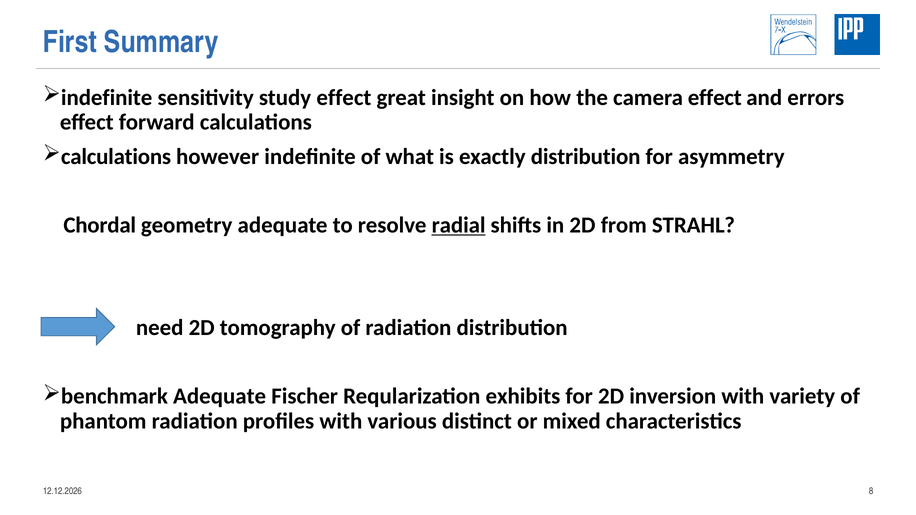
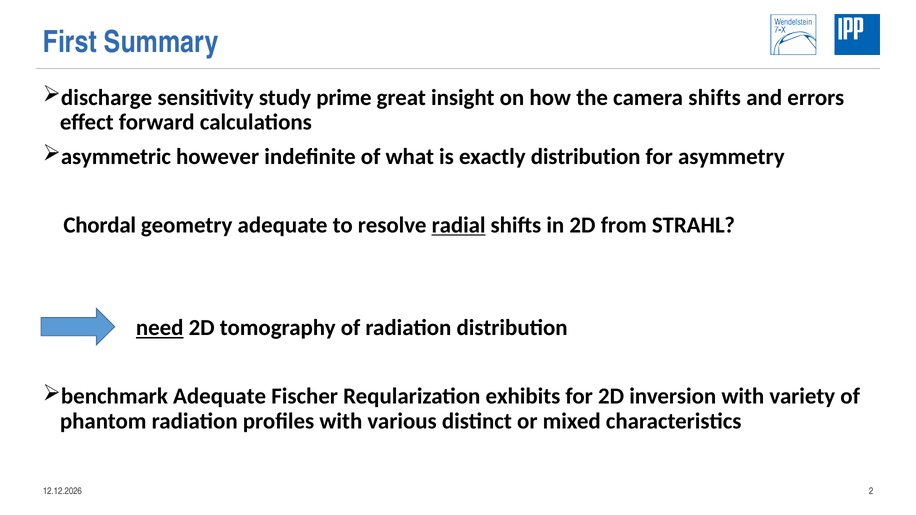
indefinite: indefinite -> discharge (107, 98)
study effect: effect -> prime (344, 98)
camera effect: effect -> shifts (715, 98)
calculations: calculations -> asymmetric (116, 157)
need underline: none -> present (160, 328)
8: 8 -> 2 (871, 491)
